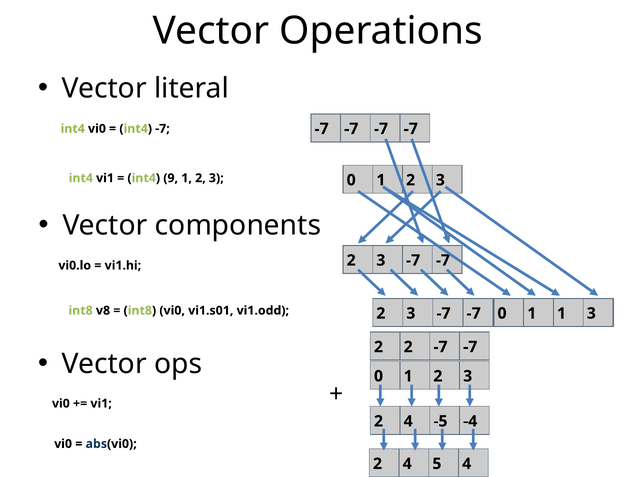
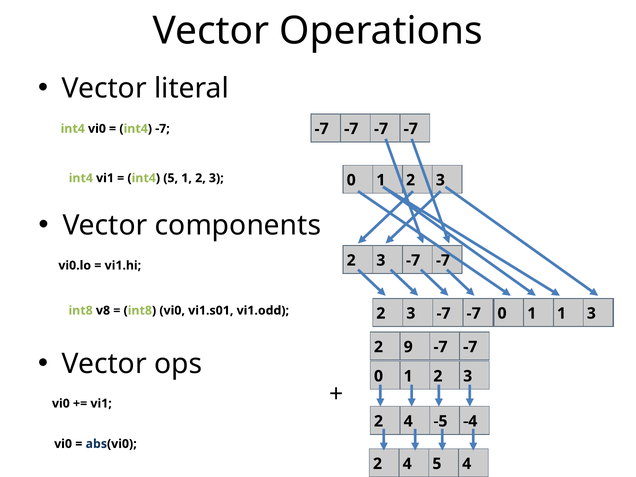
int4 9: 9 -> 5 (171, 178)
2 2: 2 -> 9 (408, 347)
